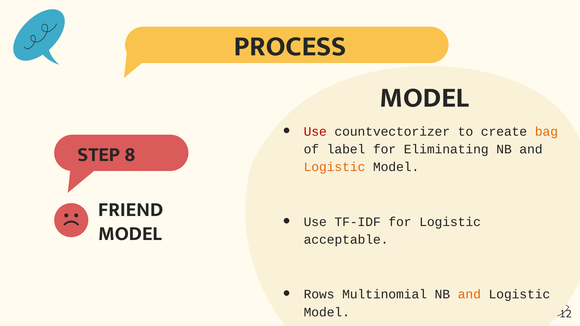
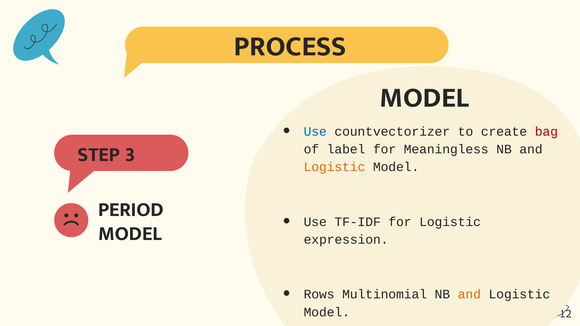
Use colour: red -> blue (315, 132)
bag colour: orange -> red (546, 132)
Eliminating: Eliminating -> Meaningless (446, 149)
8: 8 -> 3 (130, 155)
FRIEND: FRIEND -> PERIOD (131, 210)
acceptable: acceptable -> expression (346, 240)
